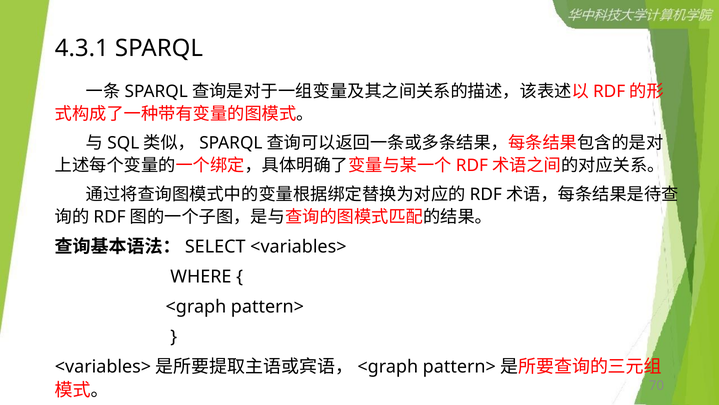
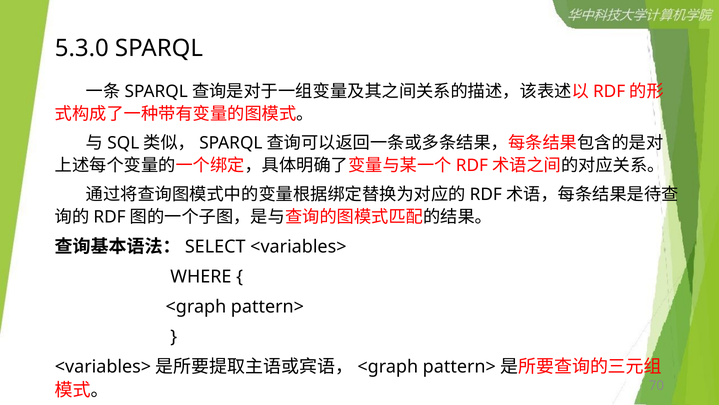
4.3.1: 4.3.1 -> 5.3.0 (82, 48)
